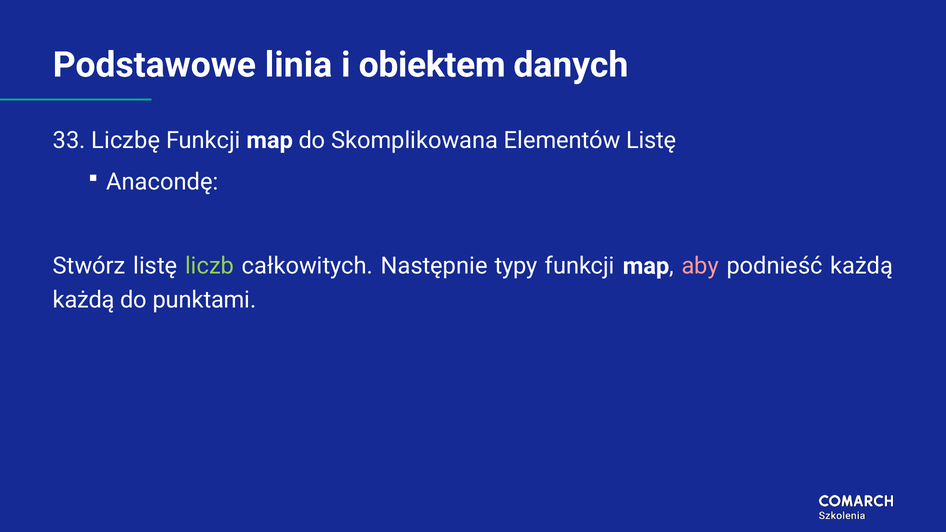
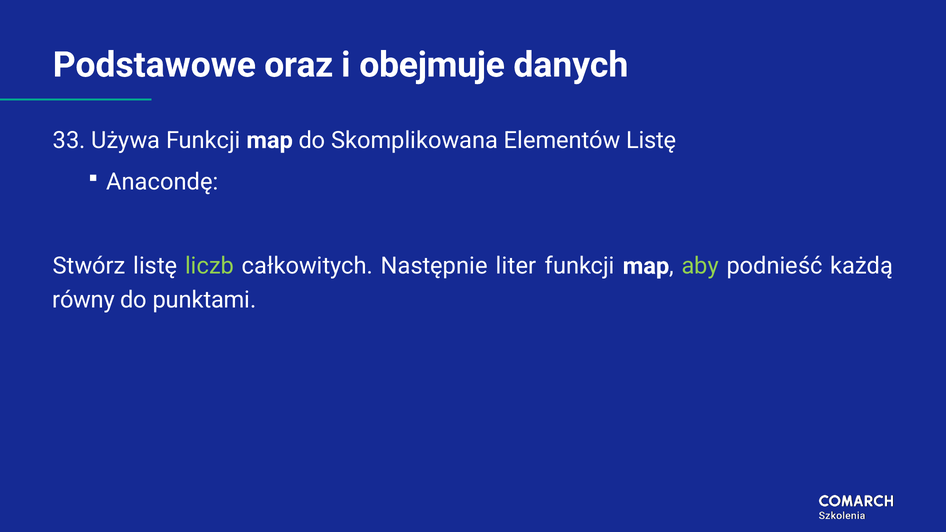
linia: linia -> oraz (299, 65)
obiektem: obiektem -> obejmuje (432, 65)
Liczbę: Liczbę -> Używa (126, 140)
typy: typy -> liter (516, 266)
aby colour: pink -> light green (700, 266)
każdą: każdą -> równy (84, 300)
